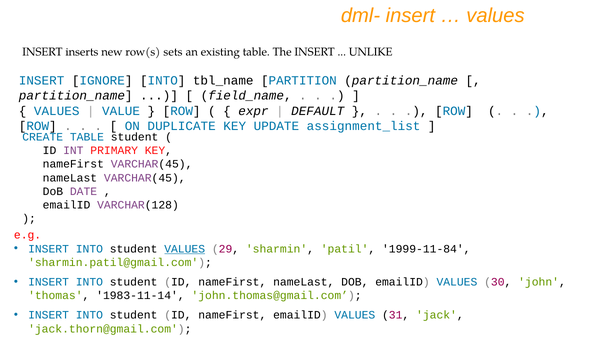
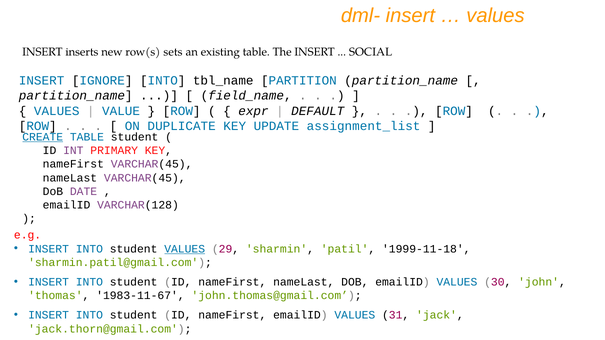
UNLIKE: UNLIKE -> SOCIAL (371, 52)
CREATE underline: none -> present (43, 137)
1999-11-84: 1999-11-84 -> 1999-11-18 (426, 249)
1983-11-14: 1983-11-14 -> 1983-11-67 (140, 296)
